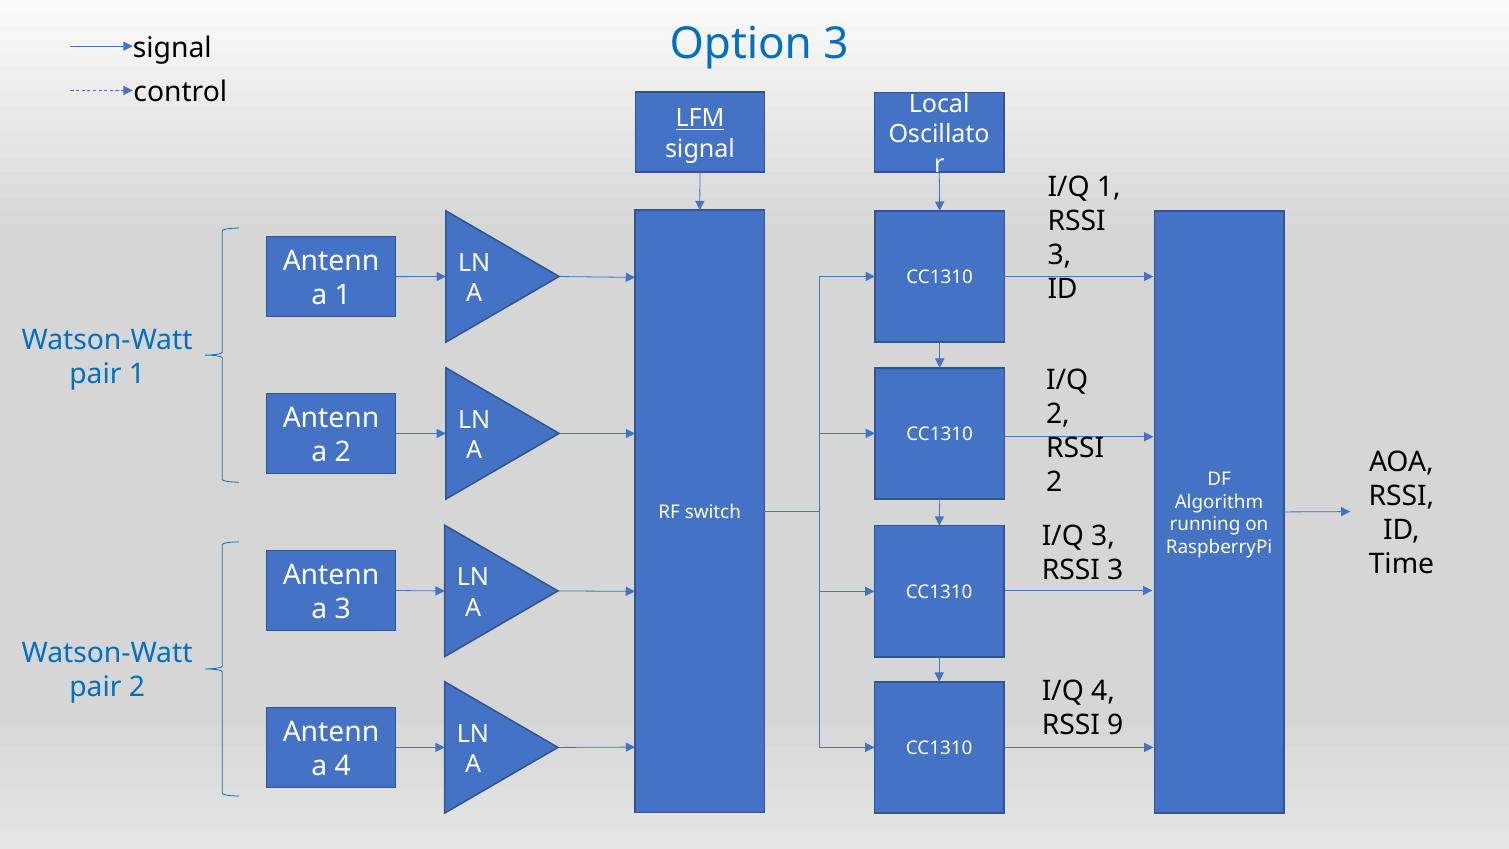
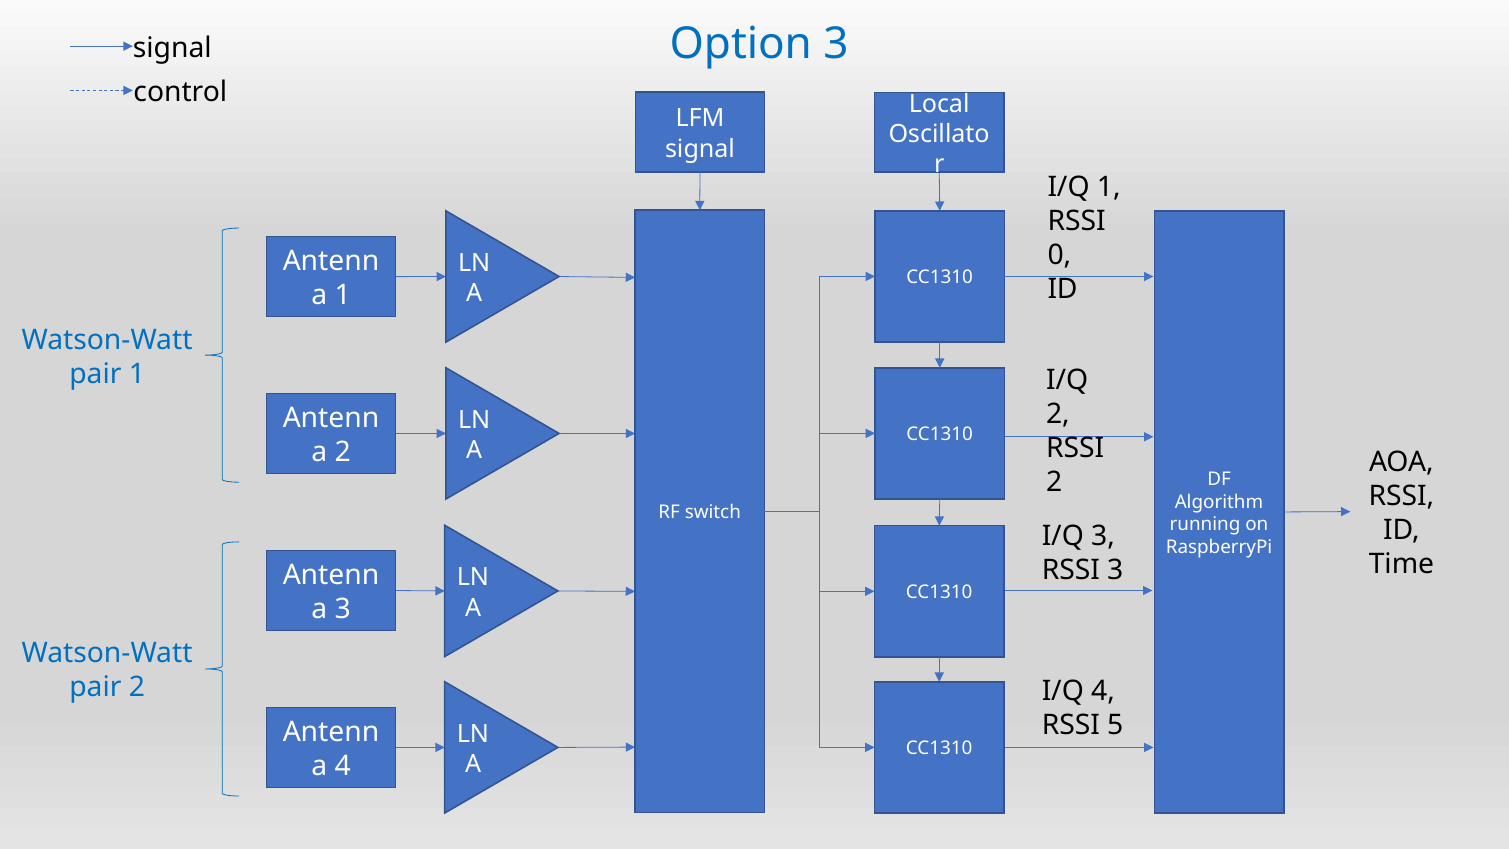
LFM underline: present -> none (700, 119)
3: 3 -> 0 (1059, 255)
9: 9 -> 5 (1115, 725)
